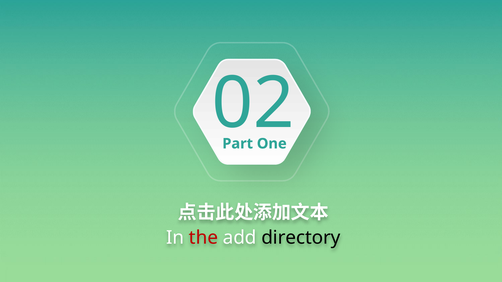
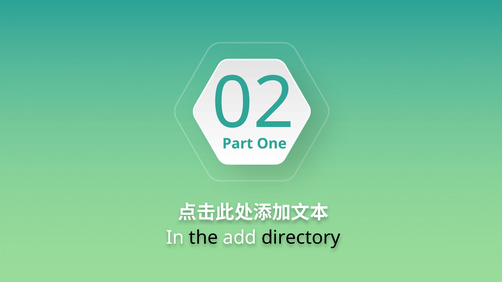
the colour: red -> black (203, 238)
